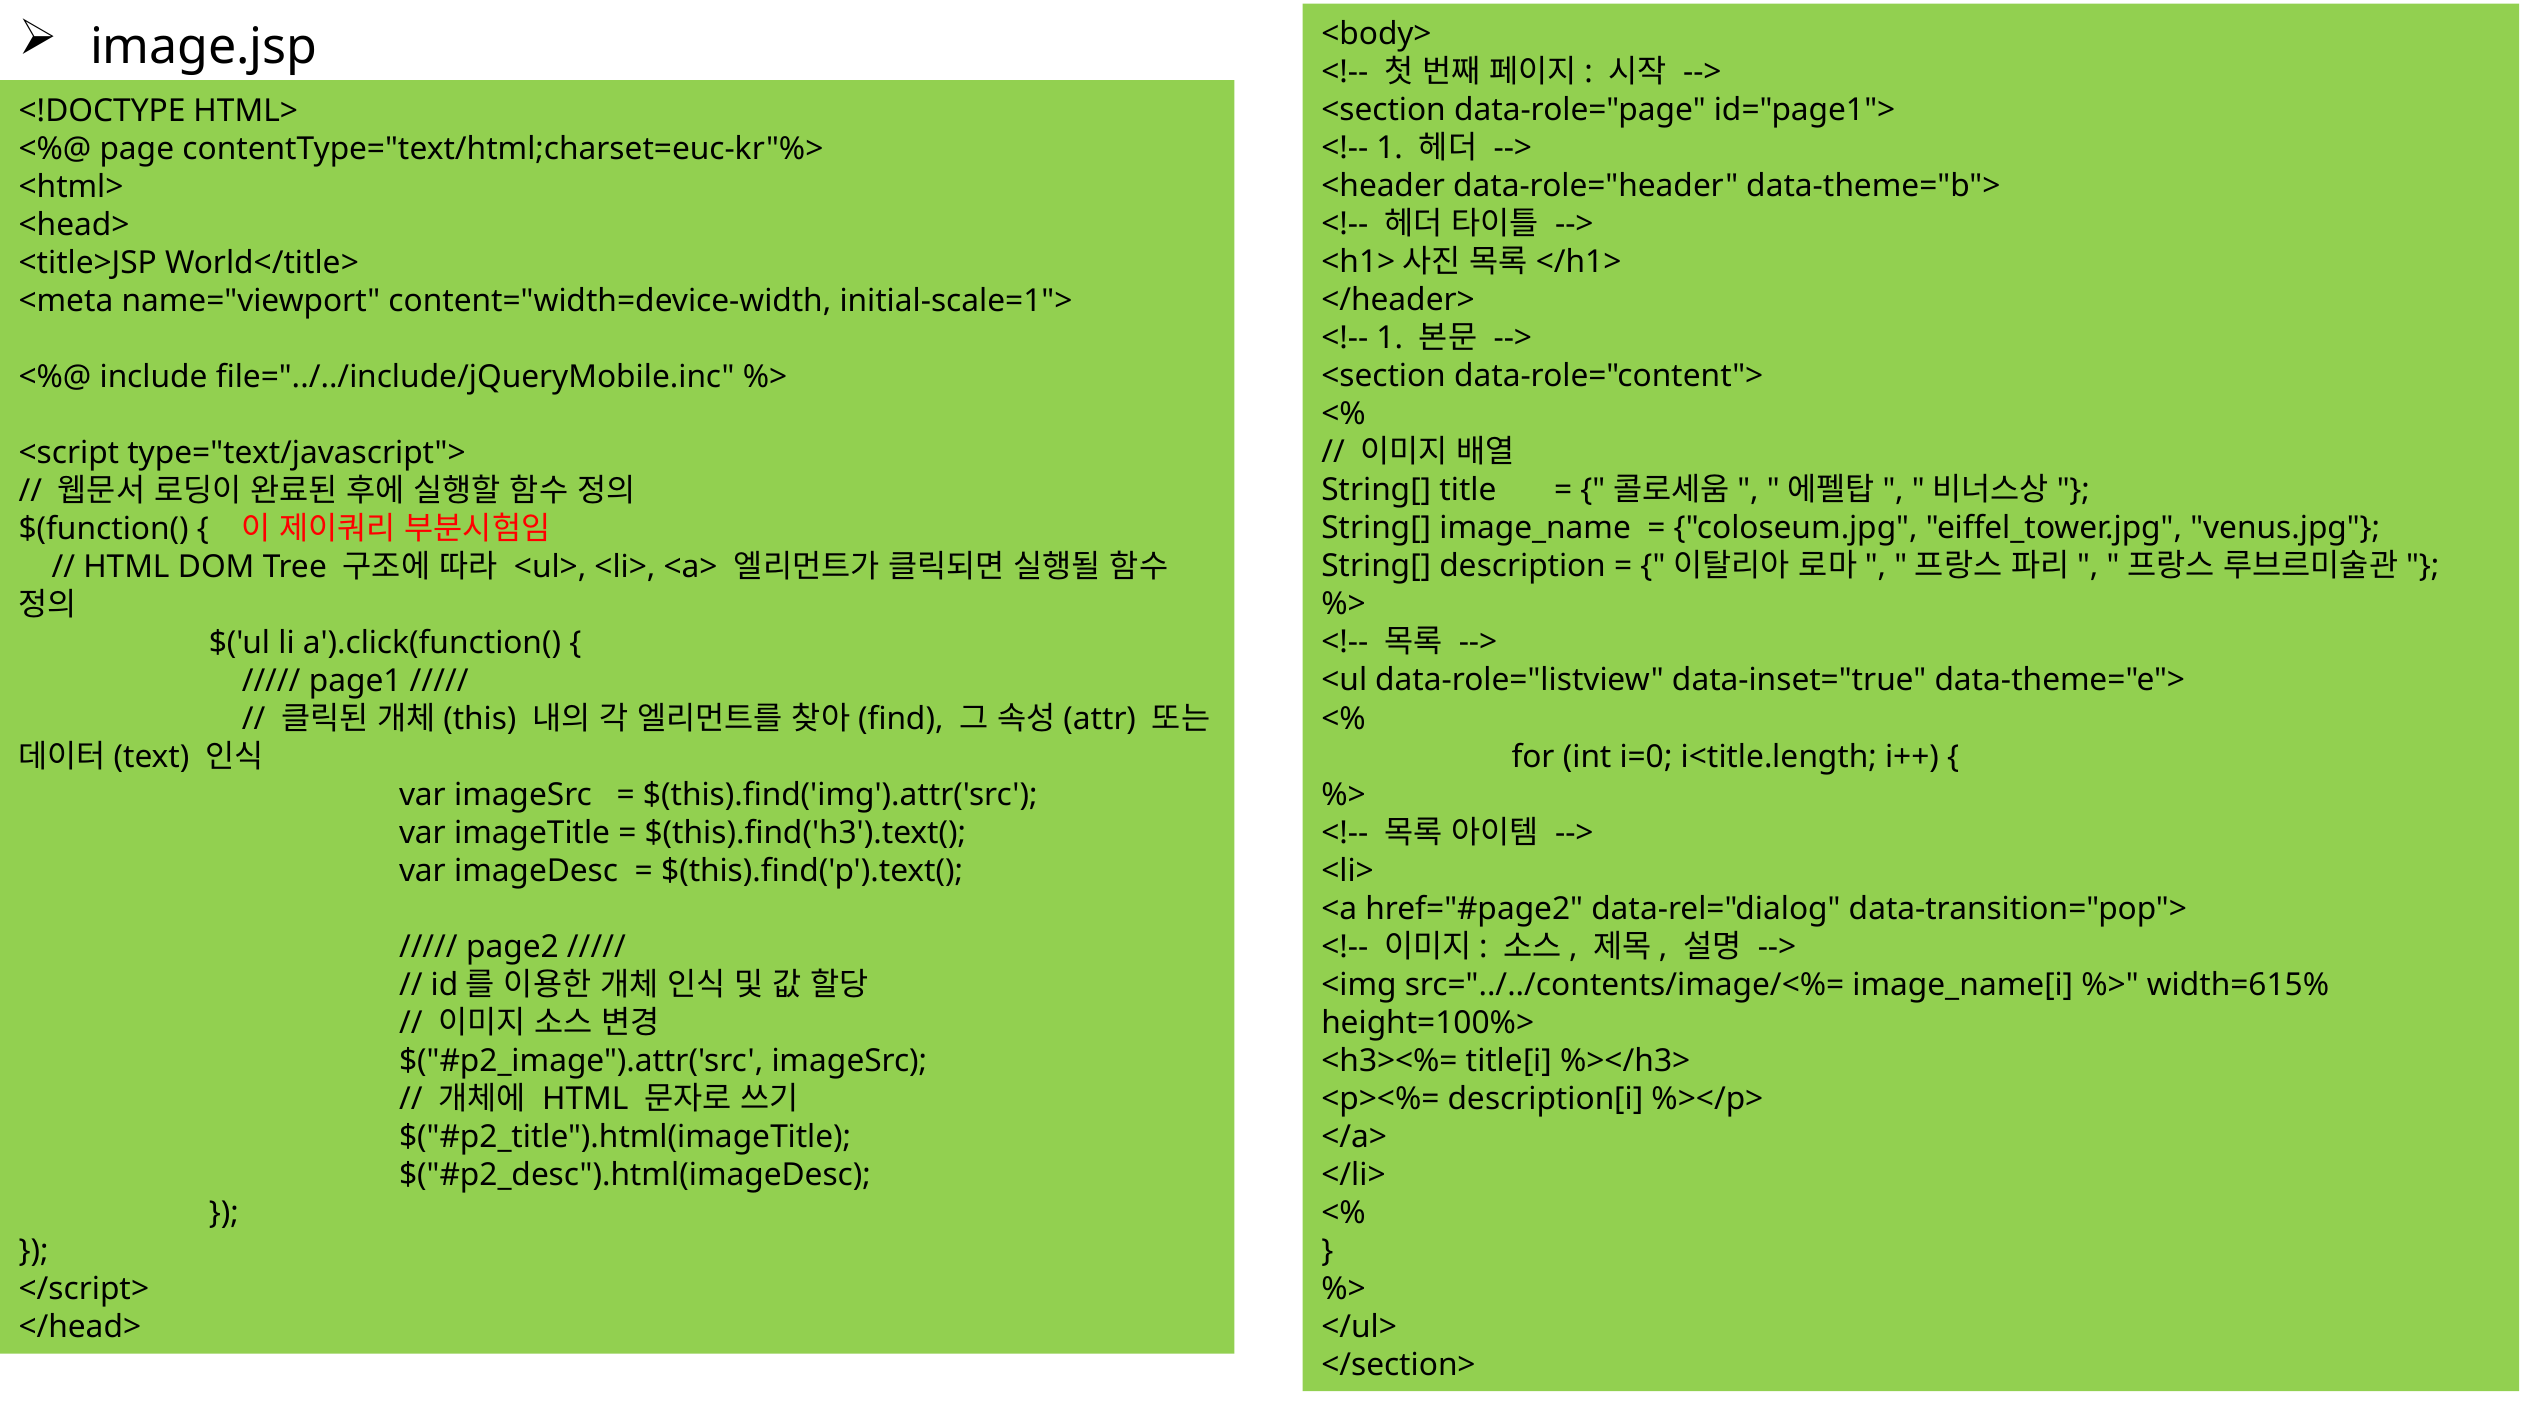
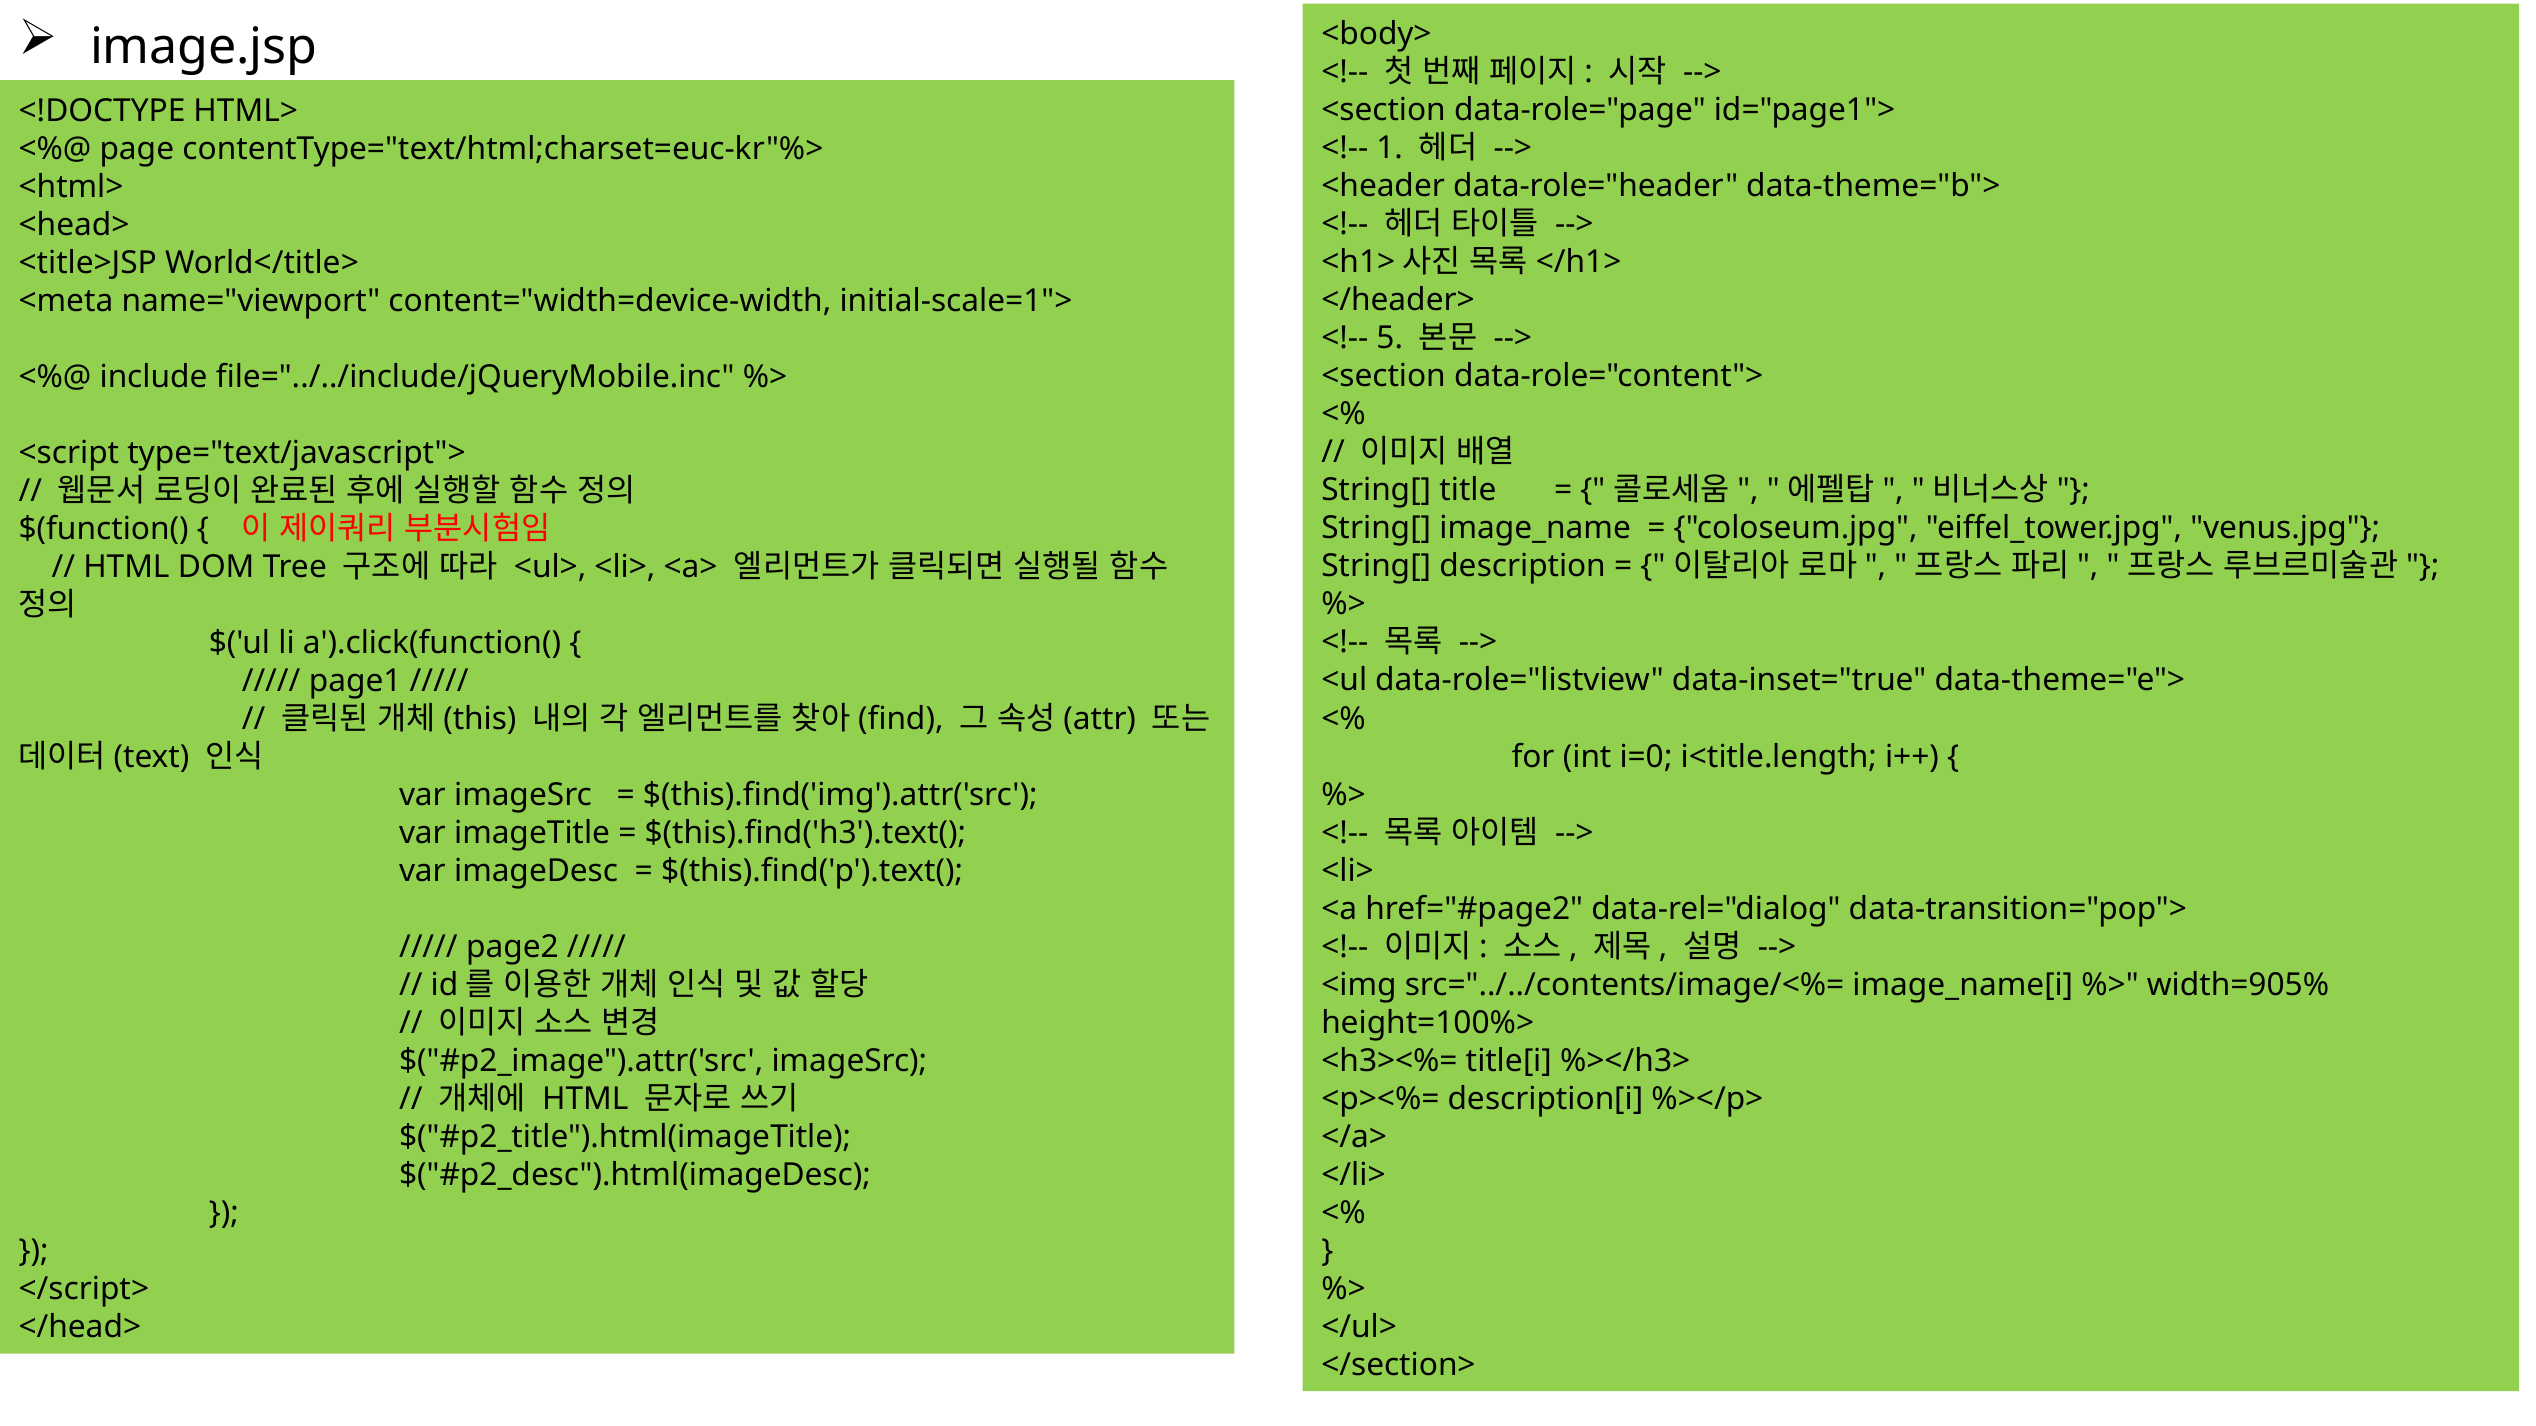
1: 1 -> 5 (1390, 338)
width=615%: width=615% -> width=905% (2238, 985)
